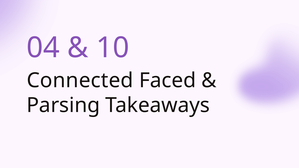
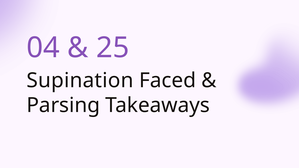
10: 10 -> 25 (113, 48)
Connected: Connected -> Supination (80, 81)
